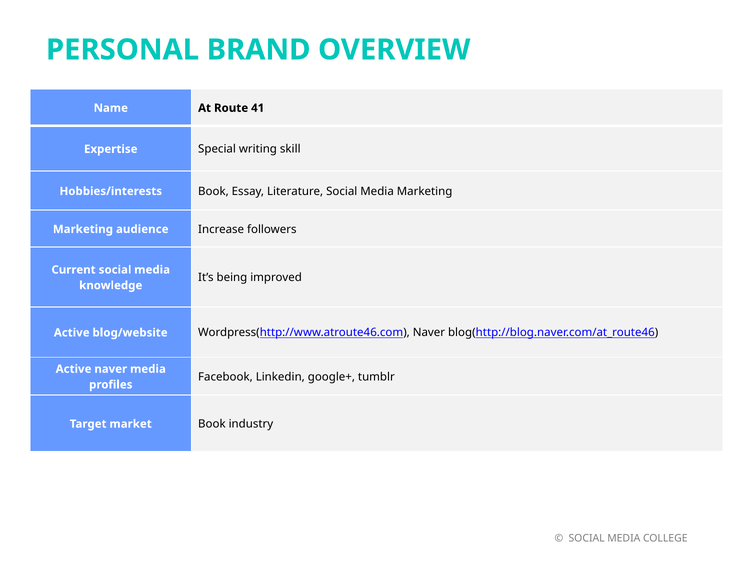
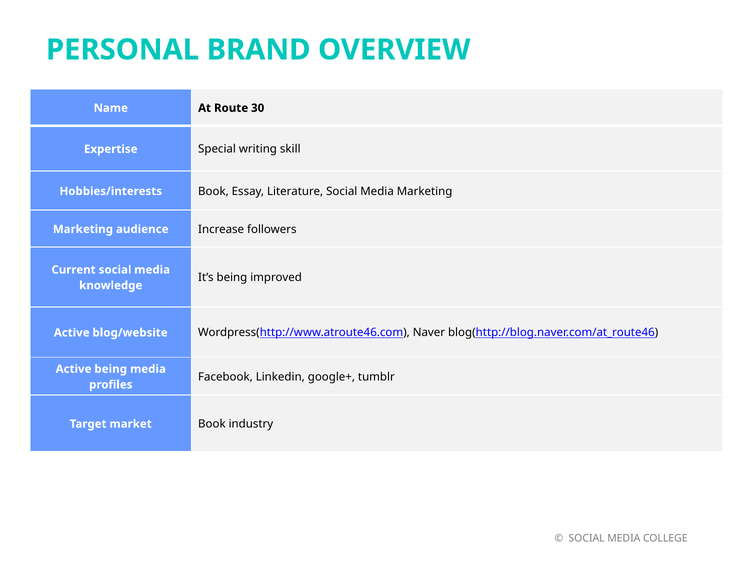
41: 41 -> 30 (258, 108)
Active naver: naver -> being (111, 369)
